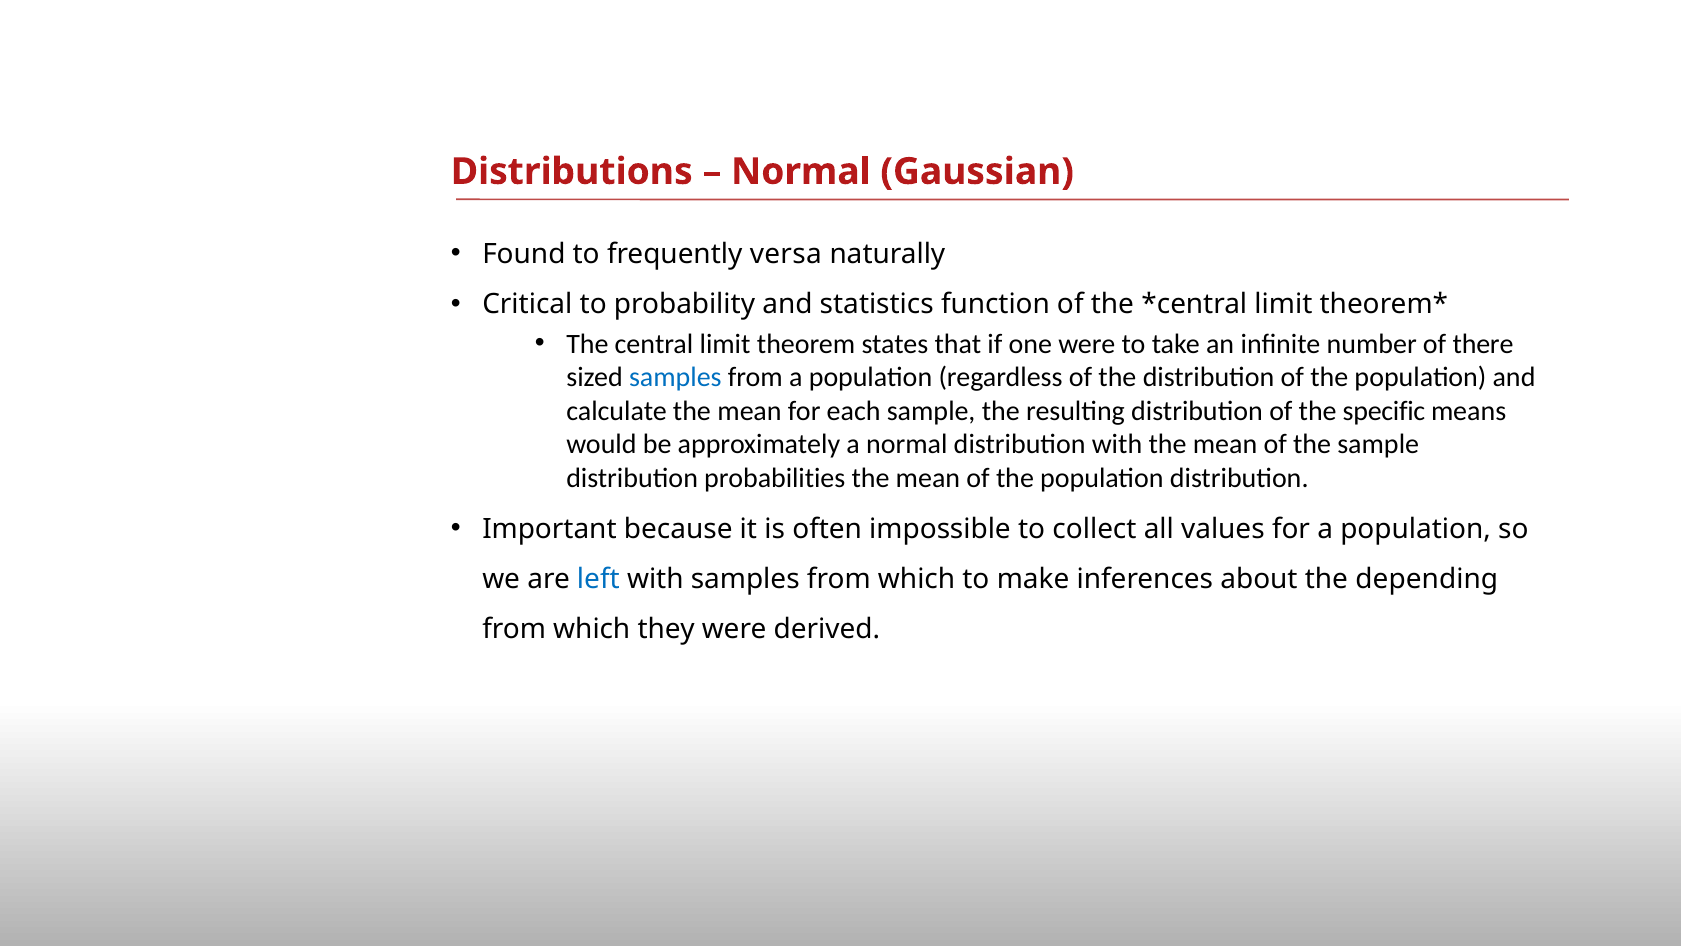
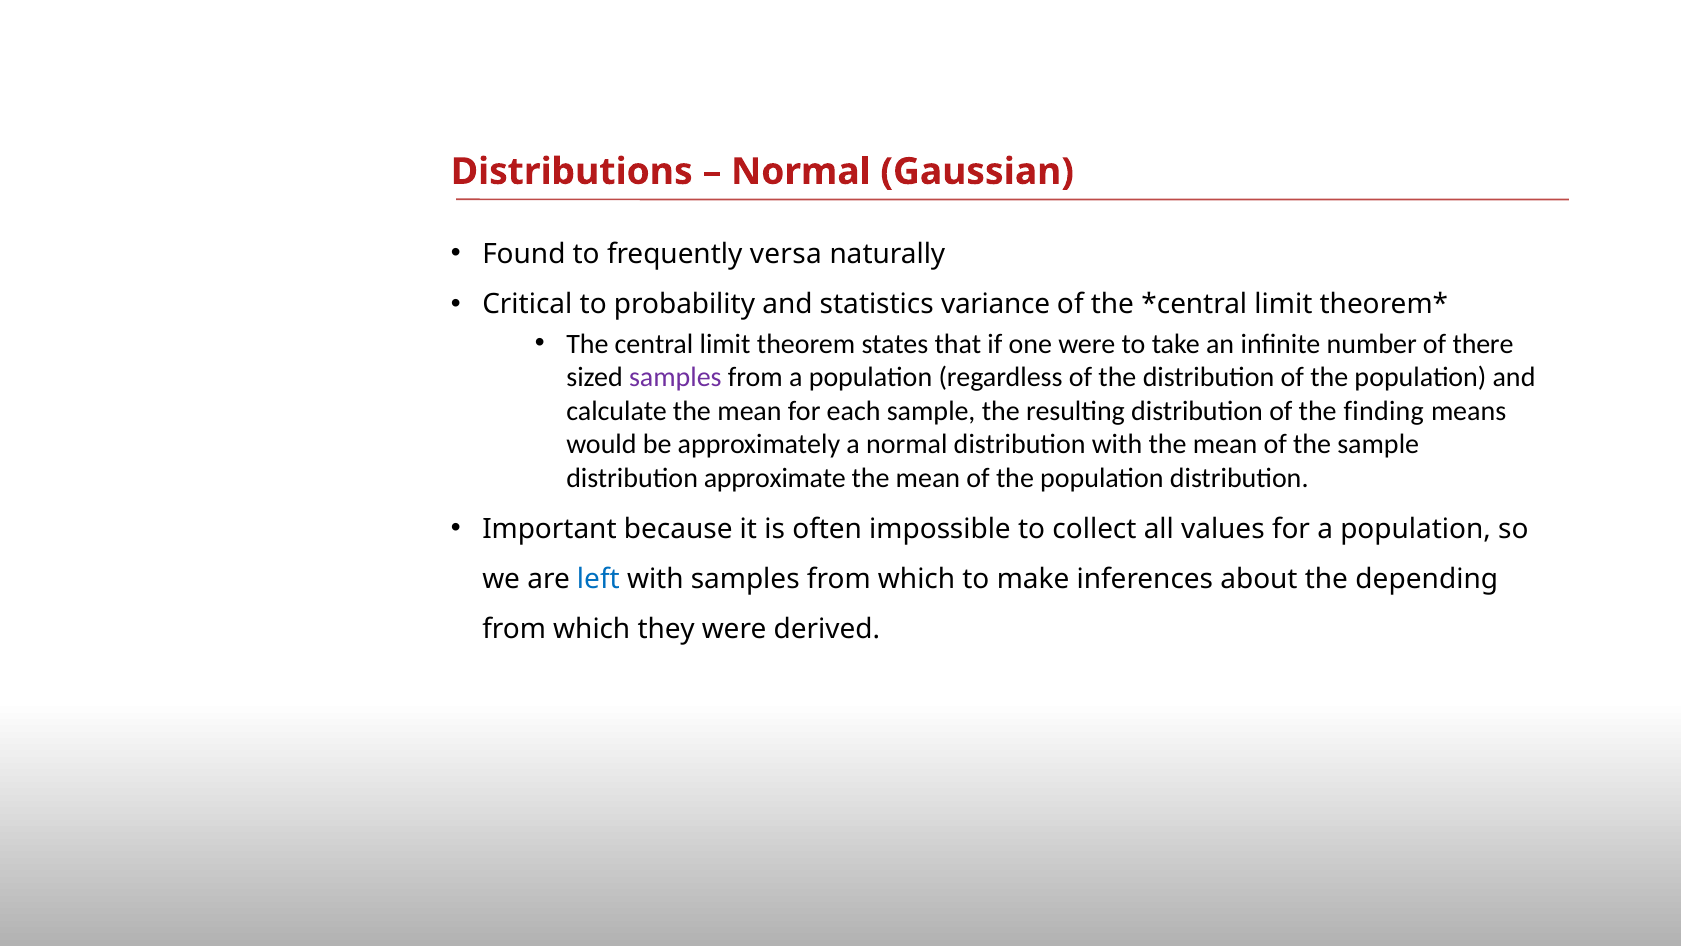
function: function -> variance (996, 304)
samples colour: blue -> purple (675, 377)
specific: specific -> finding (1384, 411)
probabilities: probabilities -> approximate (775, 478)
